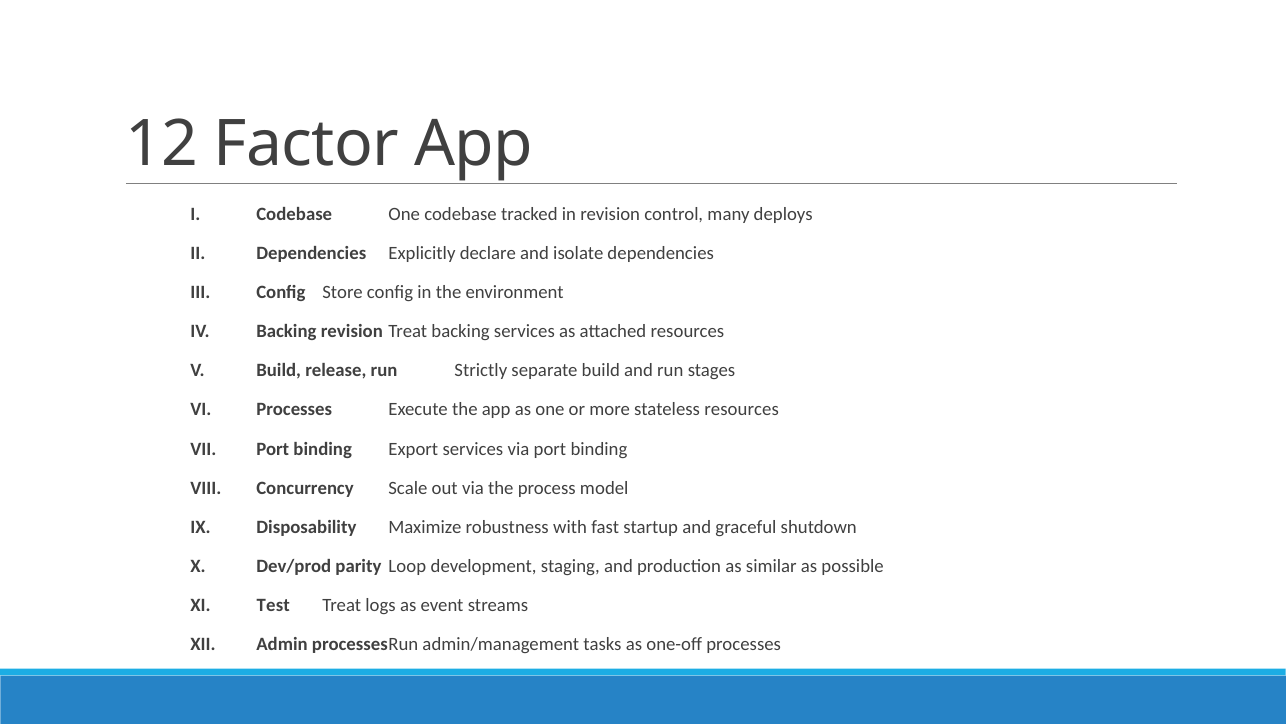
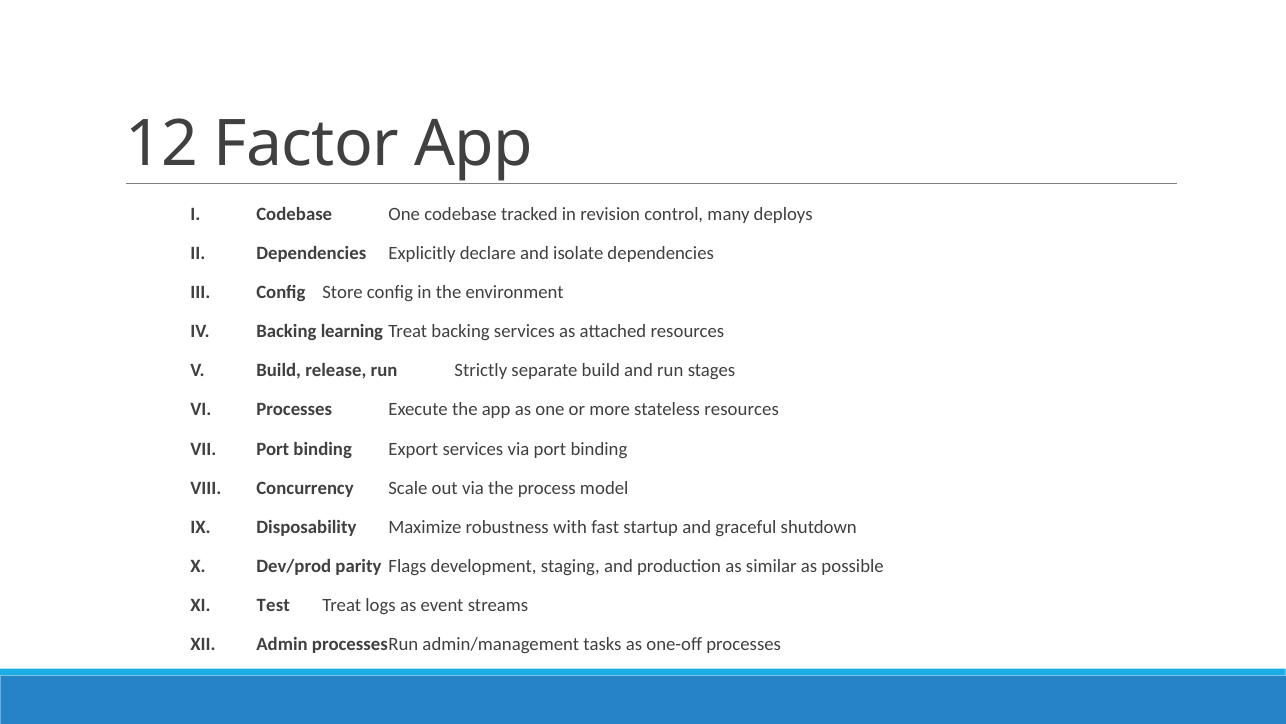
Backing revision: revision -> learning (352, 331)
Loop: Loop -> Flags (407, 566)
